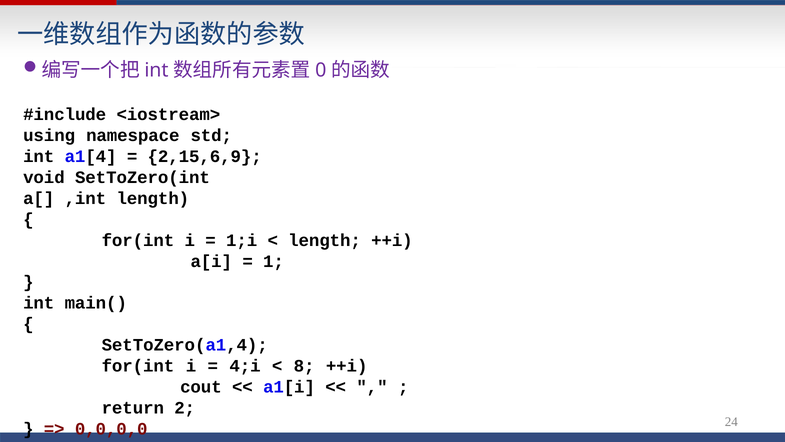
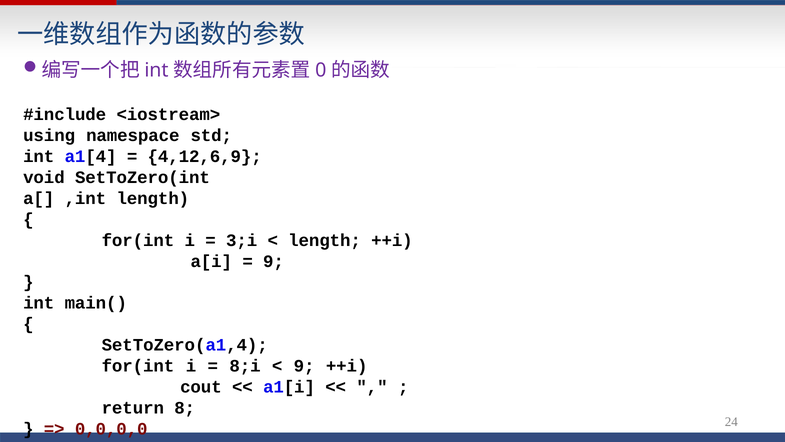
2,15,6,9: 2,15,6,9 -> 4,12,6,9 (205, 156)
1;i: 1;i -> 3;i (242, 240)
1: 1 -> 9 (273, 261)
4;i: 4;i -> 8;i (245, 366)
8: 8 -> 9 (304, 366)
2: 2 -> 8 (185, 408)
